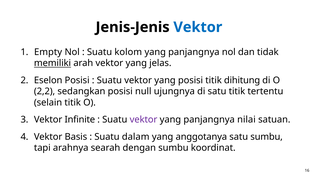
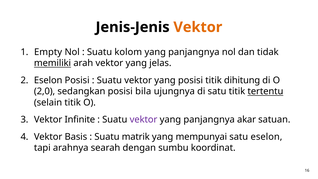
Vektor colour: blue -> orange (198, 27)
2,2: 2,2 -> 2,0 (45, 91)
null: null -> bila (143, 91)
tertentu underline: none -> present (265, 91)
nilai: nilai -> akar (247, 120)
dalam: dalam -> matrik (136, 137)
anggotanya: anggotanya -> mempunyai (201, 137)
satu sumbu: sumbu -> eselon (266, 137)
